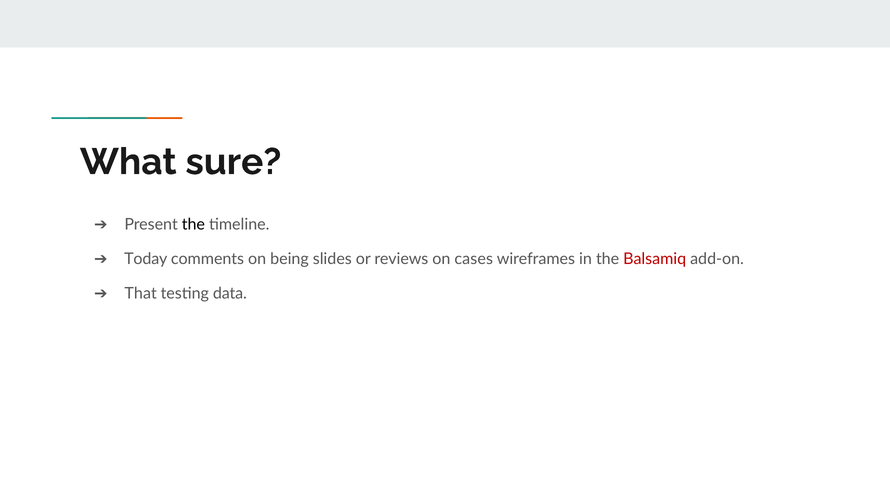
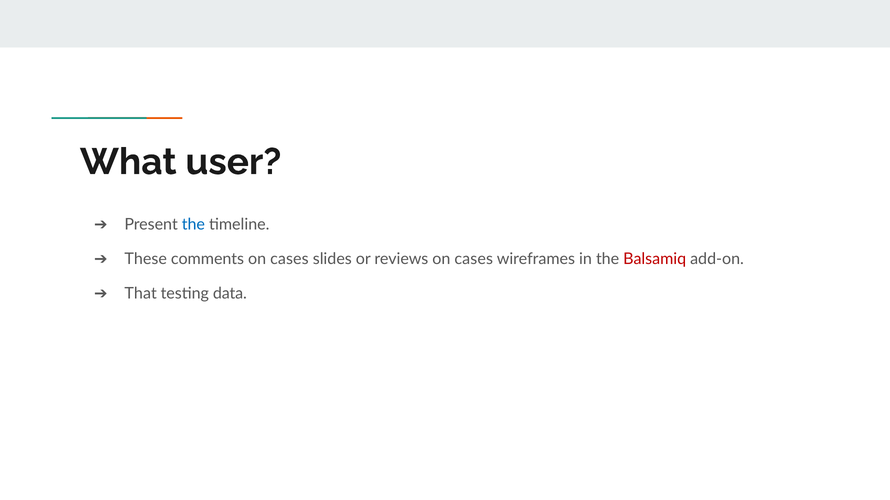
sure: sure -> user (233, 162)
the colour: black -> blue (193, 225)
Today: Today -> These (146, 259)
comments on being: being -> cases (289, 259)
